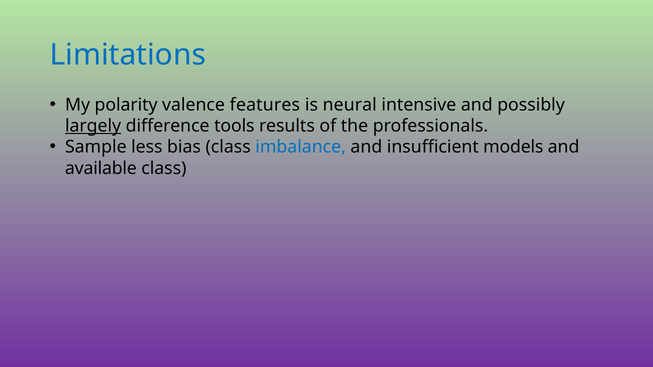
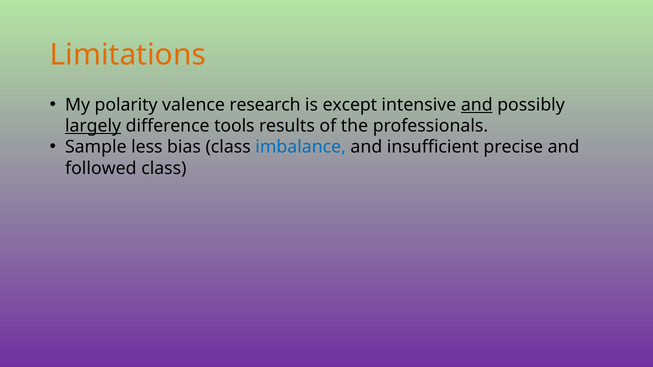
Limitations colour: blue -> orange (128, 55)
features: features -> research (265, 105)
neural: neural -> except (350, 105)
and underline: none -> present (477, 105)
models: models -> precise (513, 147)
available: available -> followed (101, 168)
